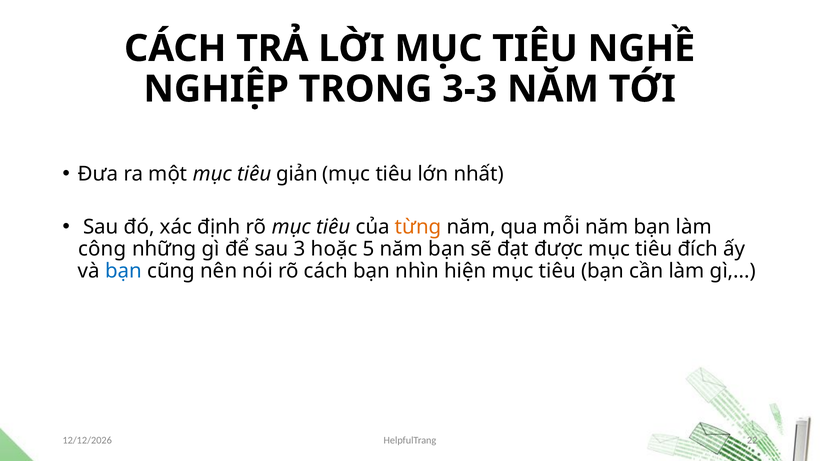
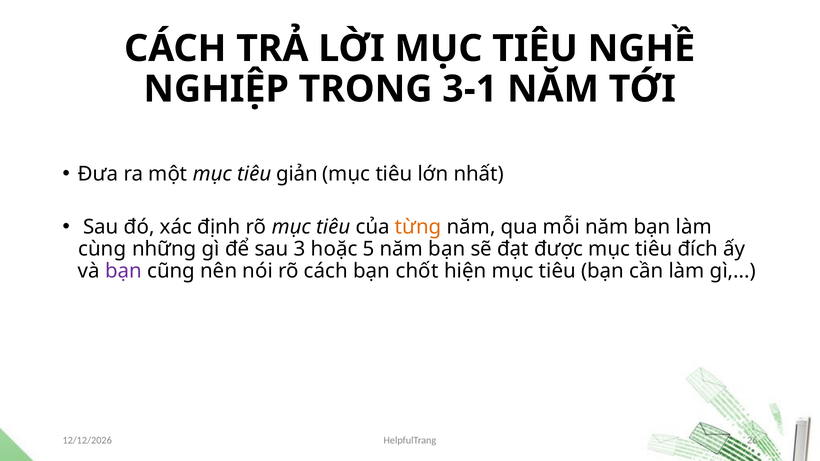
3-3: 3-3 -> 3-1 (470, 89)
công: công -> cùng (102, 249)
bạn colour: blue -> purple (124, 271)
nhìn: nhìn -> chốt (417, 271)
22: 22 -> 26 (752, 440)
